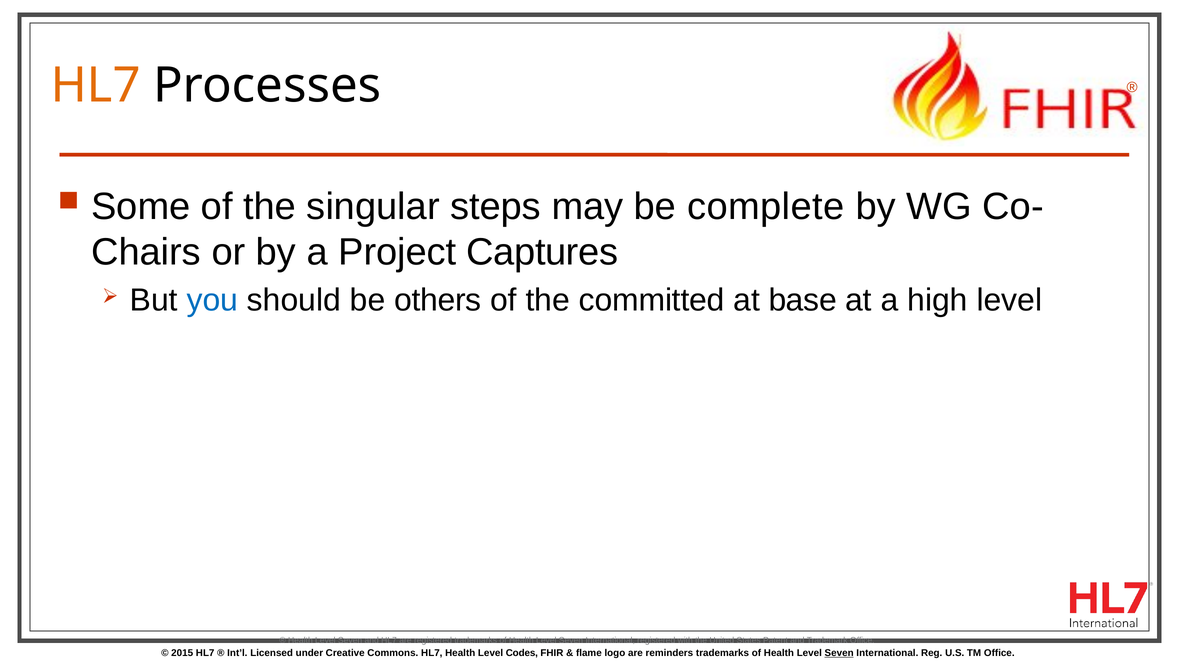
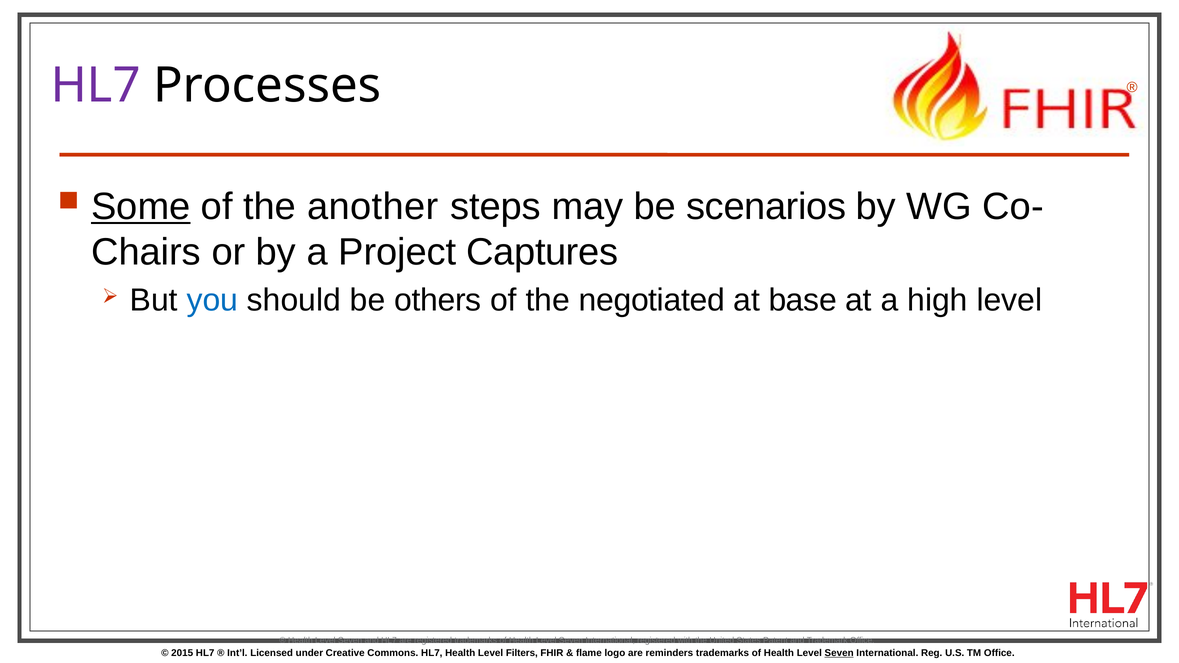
HL7 colour: orange -> purple (96, 86)
Some underline: none -> present (141, 207)
singular: singular -> another (373, 207)
complete: complete -> scenarios (766, 207)
committed: committed -> negotiated (652, 300)
Codes: Codes -> Filters (522, 653)
